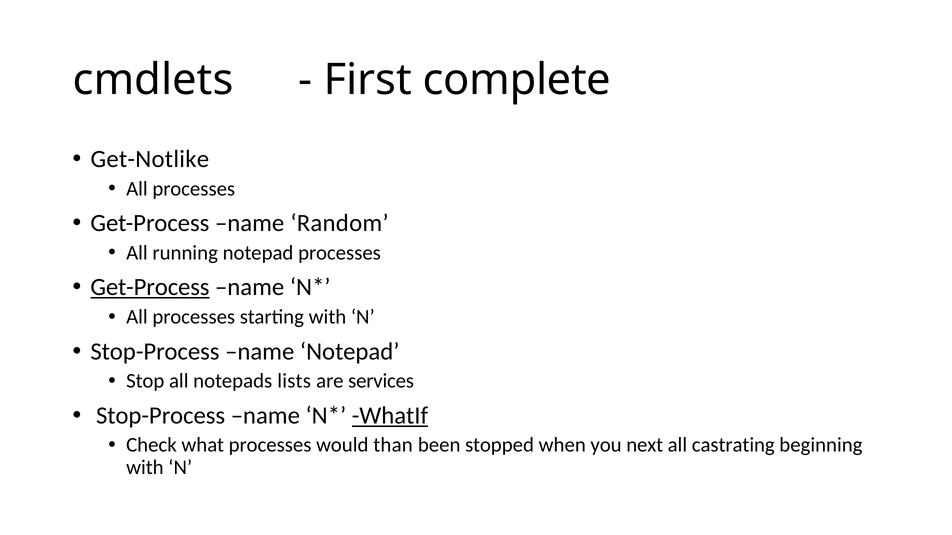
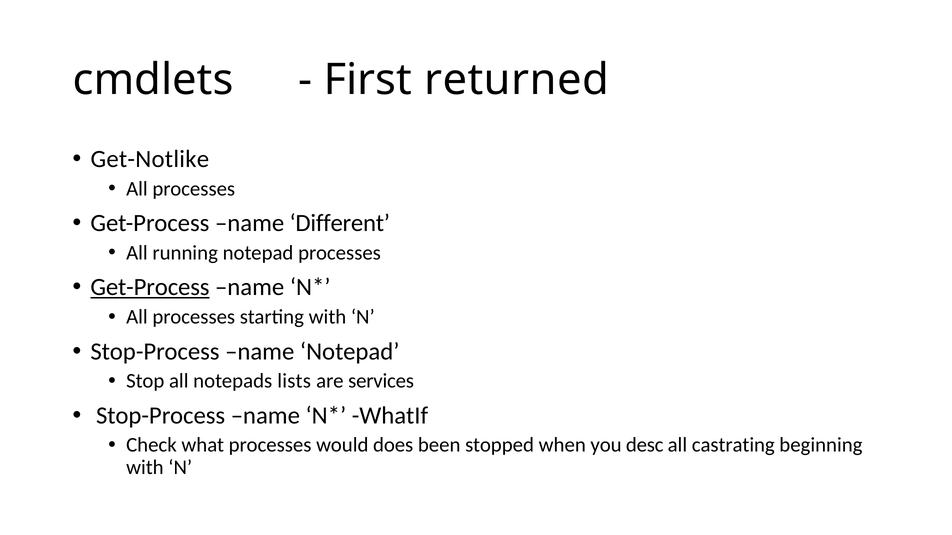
complete: complete -> returned (516, 80)
Random: Random -> Different (340, 223)
WhatIf underline: present -> none (390, 416)
than: than -> does (393, 445)
next: next -> desc (645, 445)
